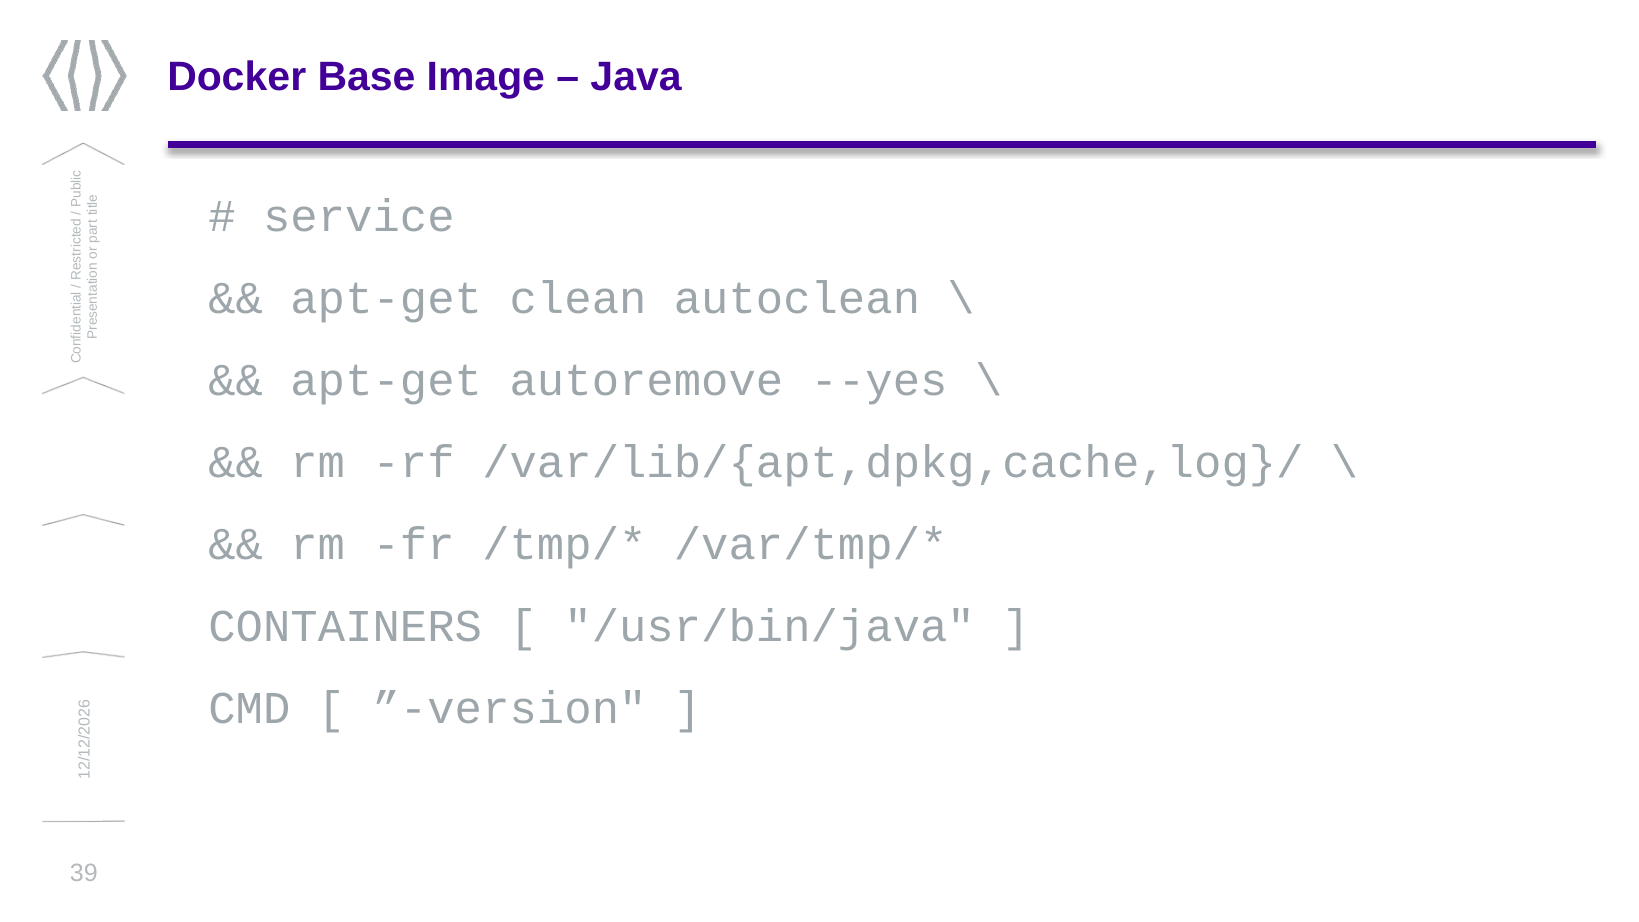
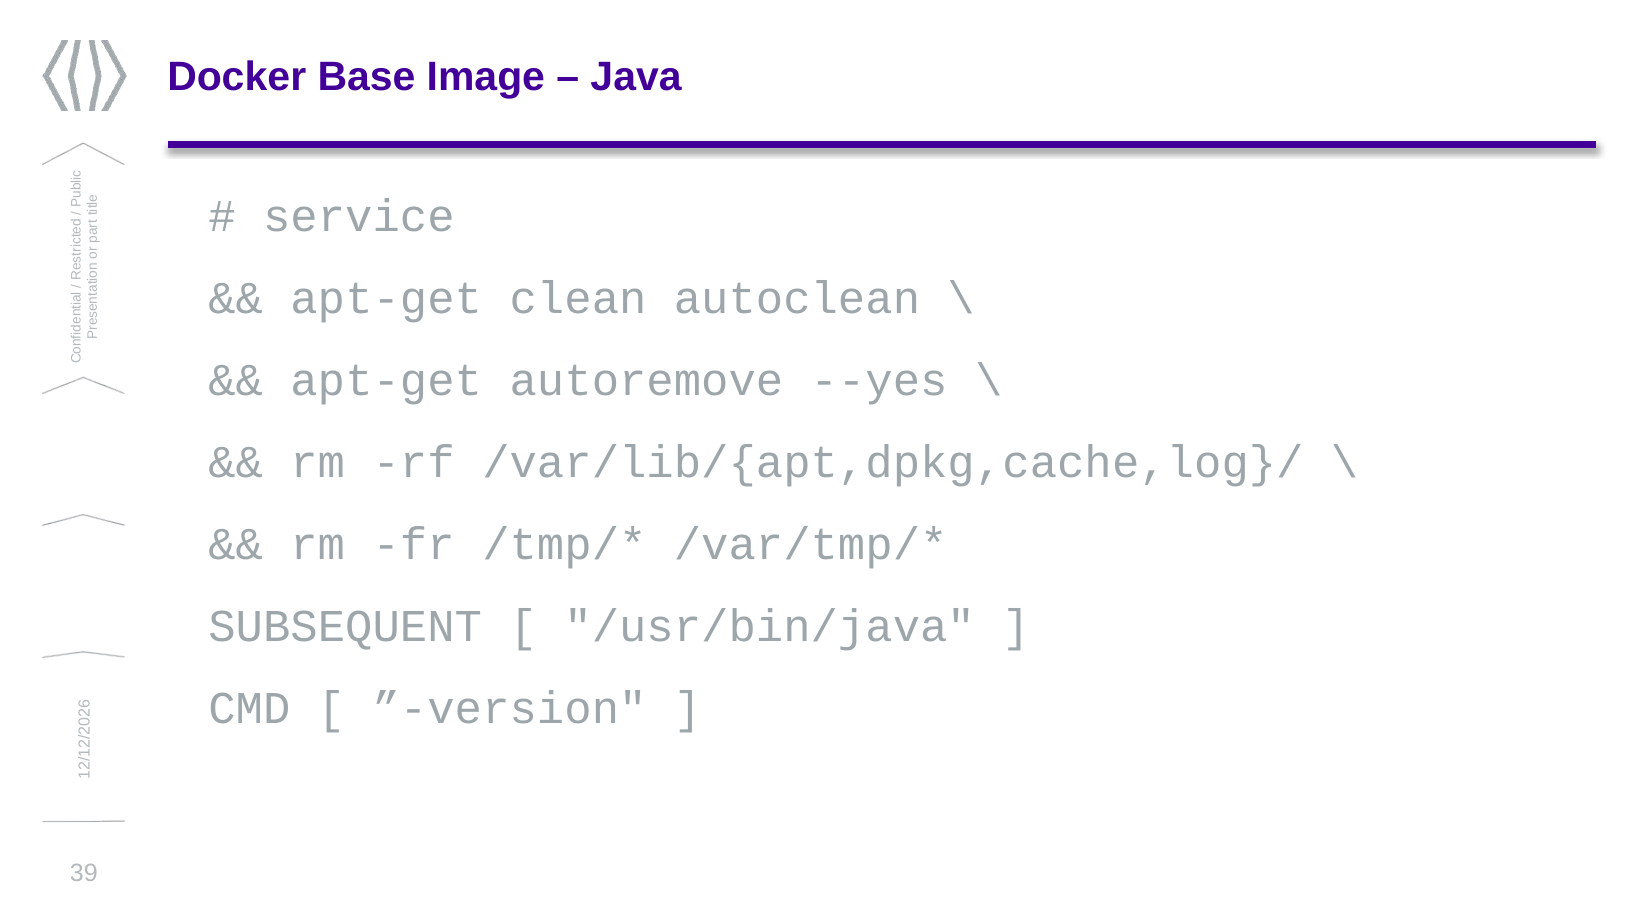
CONTAINERS: CONTAINERS -> SUBSEQUENT (345, 626)
